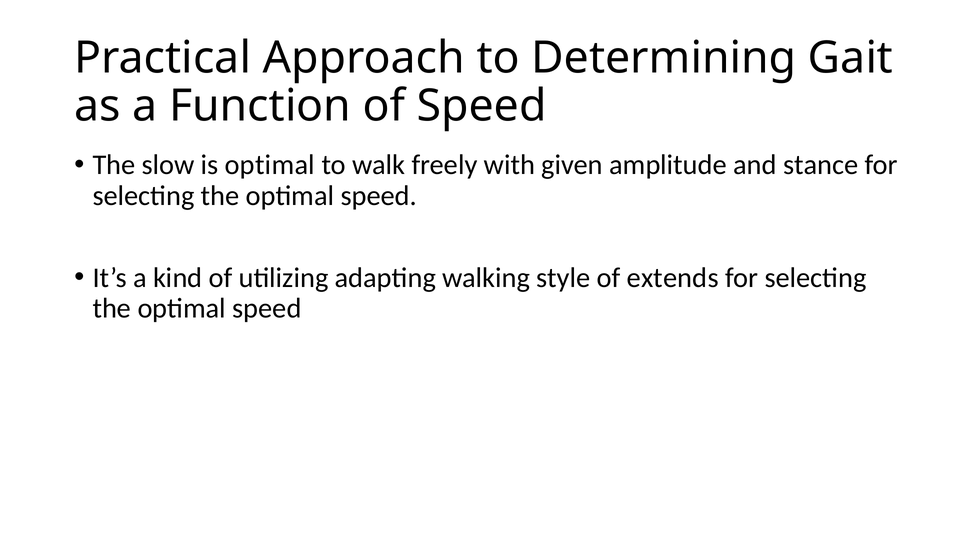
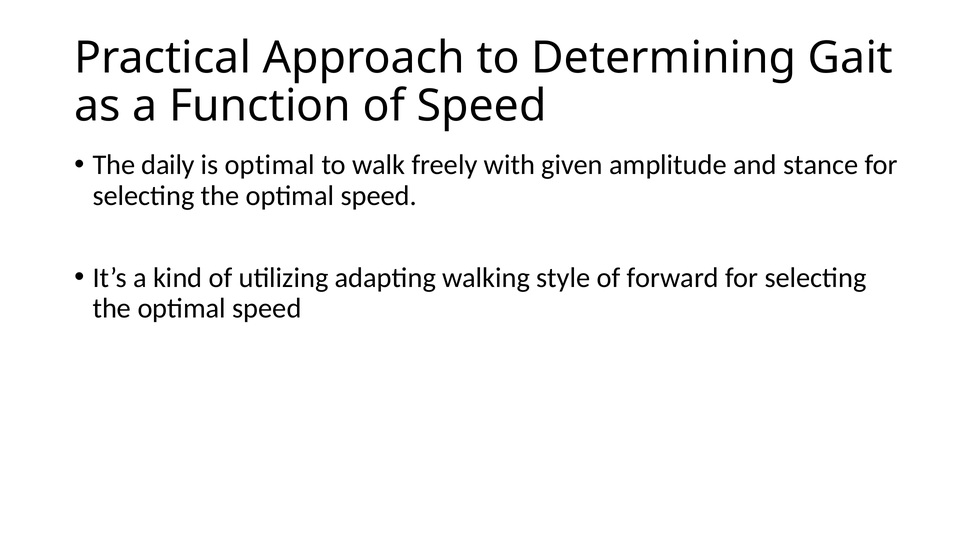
slow: slow -> daily (168, 165)
extends: extends -> forward (673, 277)
